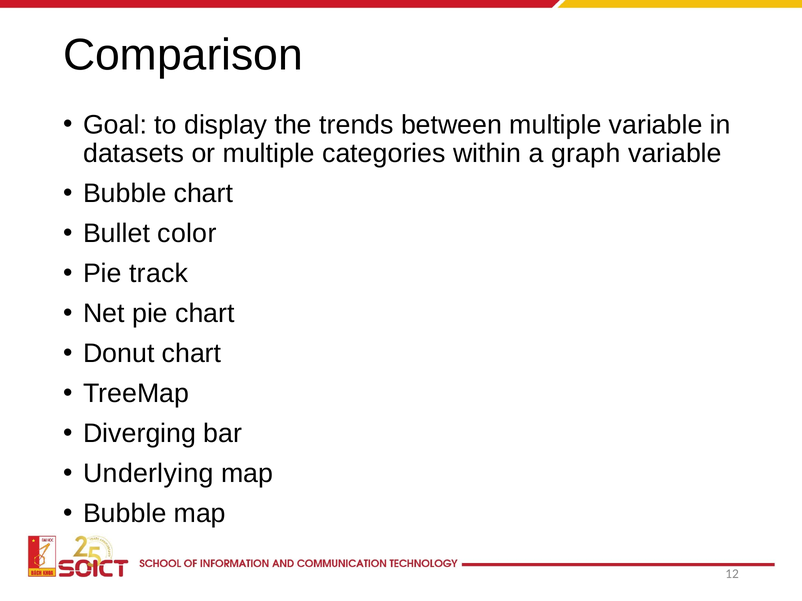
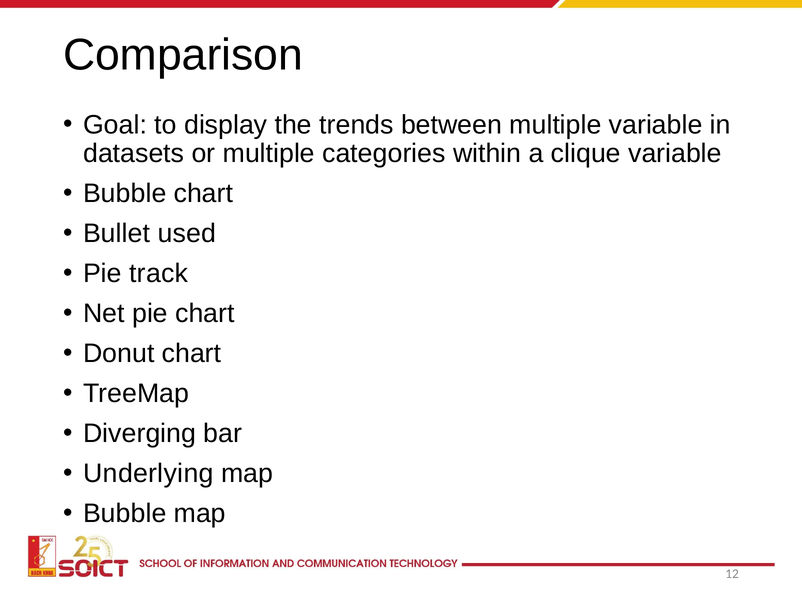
graph: graph -> clique (586, 154)
color: color -> used (187, 234)
